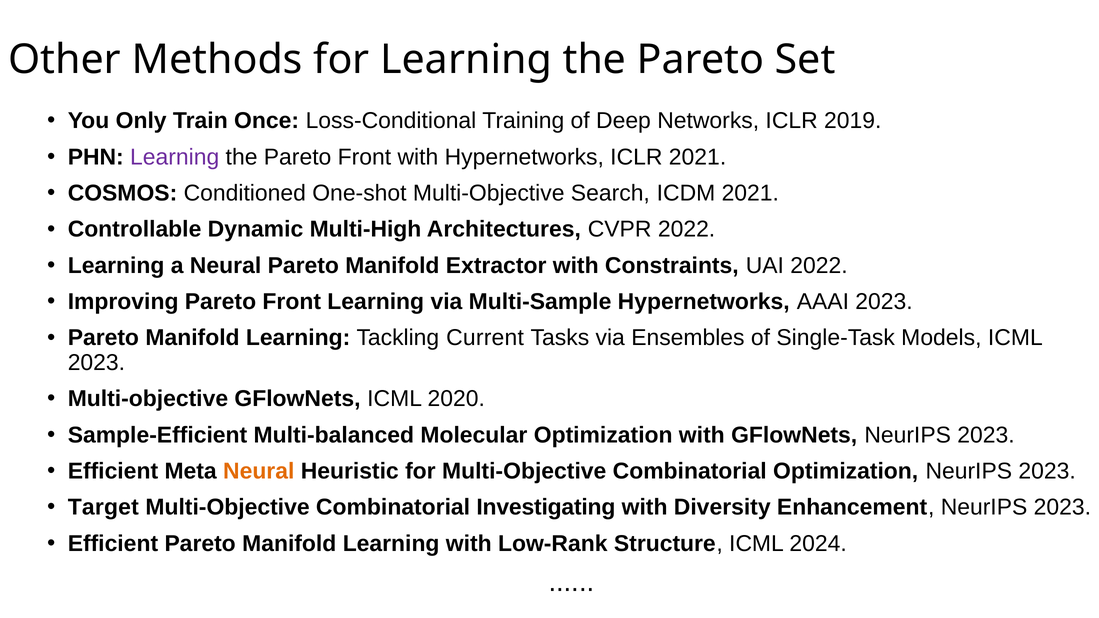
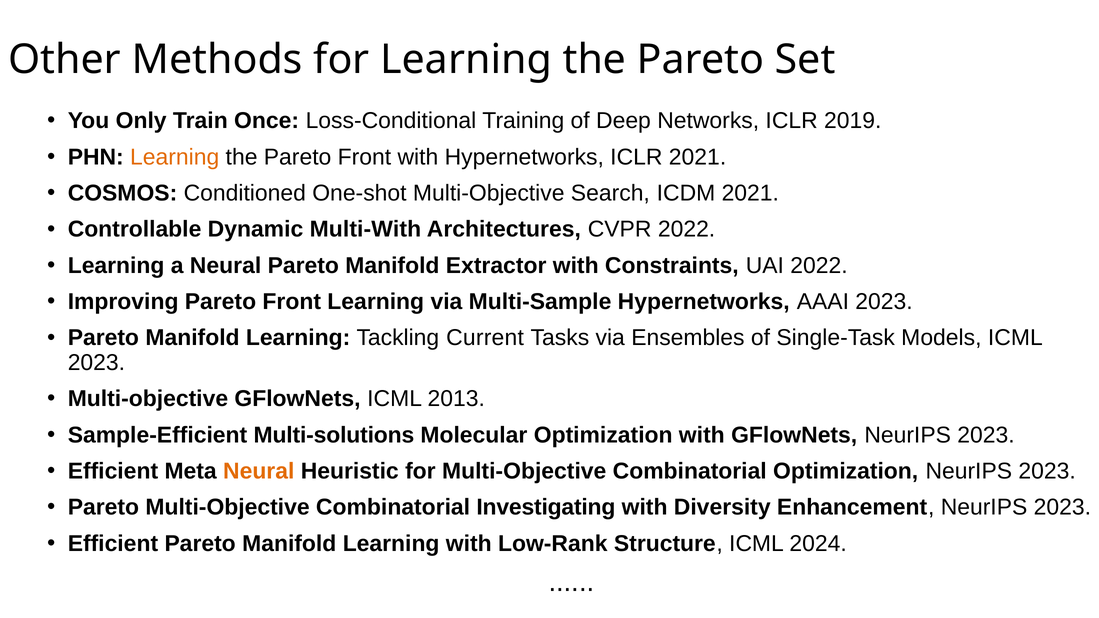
Learning colour: purple -> orange (175, 157)
Multi-High: Multi-High -> Multi-With (365, 229)
2020: 2020 -> 2013 (456, 399)
Multi-balanced: Multi-balanced -> Multi-solutions (334, 435)
Target: Target -> Pareto (103, 507)
